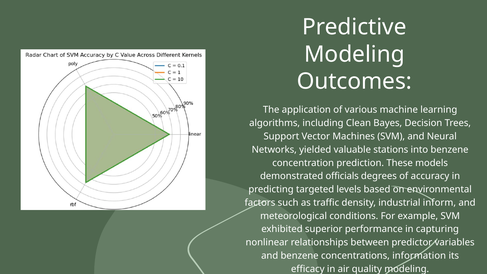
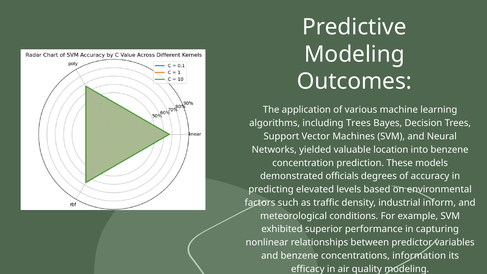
including Clean: Clean -> Trees (358, 123)
stations: stations -> location (391, 150)
targeted: targeted -> elevated (315, 189)
